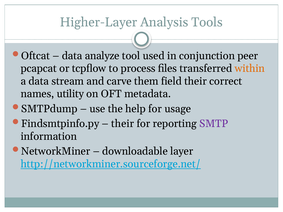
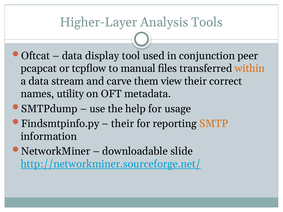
analyze: analyze -> display (102, 56)
process: process -> manual (138, 69)
field: field -> view (171, 81)
SMTP colour: purple -> orange (214, 124)
layer: layer -> slide (182, 151)
